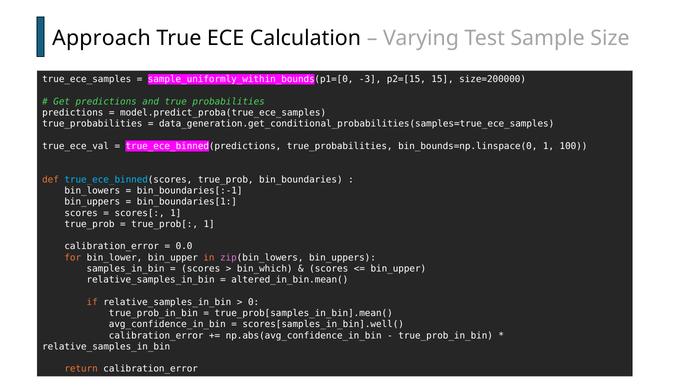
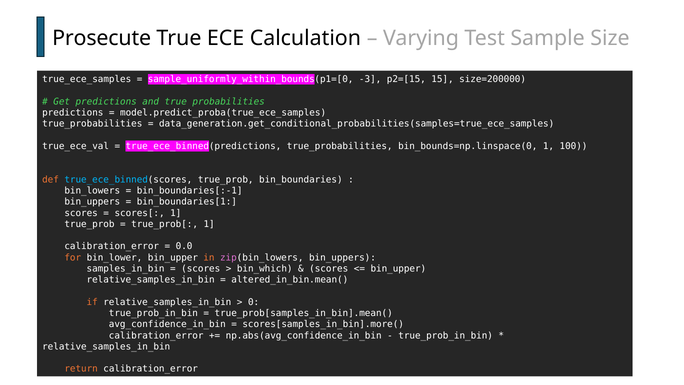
Approach: Approach -> Prosecute (102, 38)
scores[samples_in_bin].well(: scores[samples_in_bin].well( -> scores[samples_in_bin].more( (323, 324)
